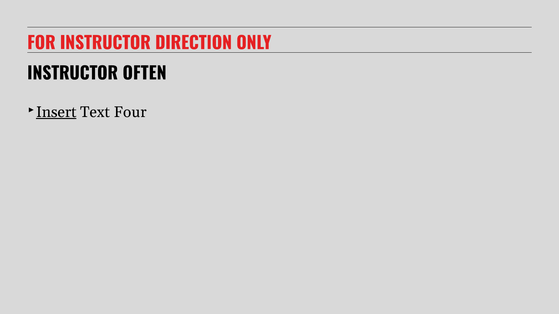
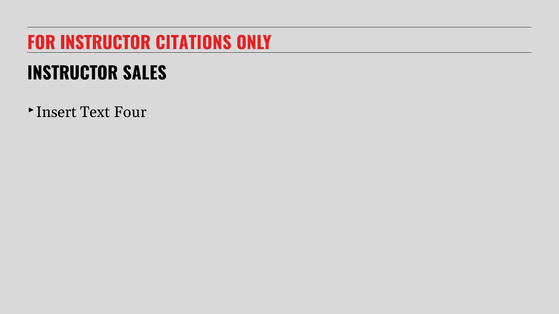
DIRECTION: DIRECTION -> CITATIONS (193, 43)
OFTEN: OFTEN -> SALES (145, 74)
Insert underline: present -> none (56, 112)
